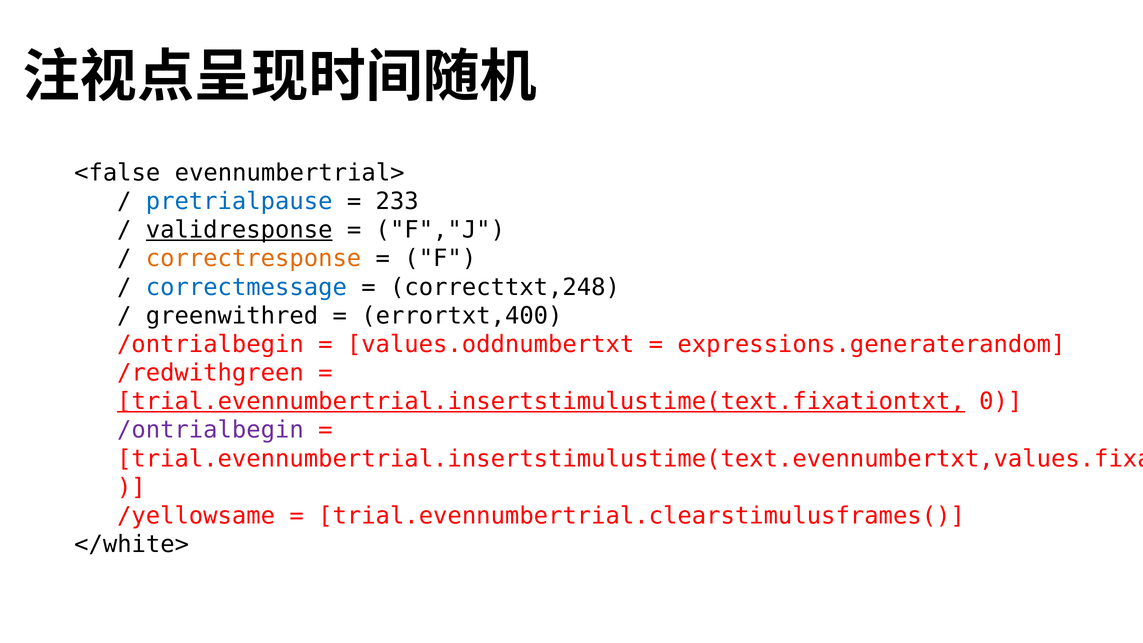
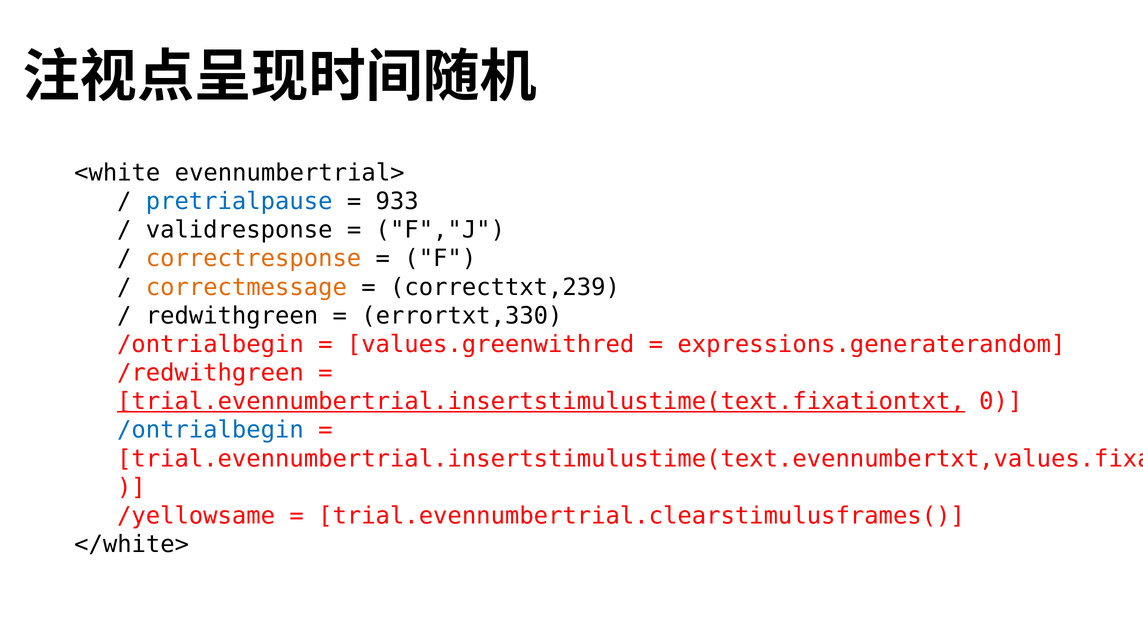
<false: <false -> <white (117, 173)
233: 233 -> 933 (397, 201)
validresponse underline: present -> none (239, 230)
correctmessage colour: blue -> orange (246, 287)
correcttxt,248: correcttxt,248 -> correcttxt,239 (505, 287)
greenwithred: greenwithred -> redwithgreen (232, 316)
errortxt,400: errortxt,400 -> errortxt,330 (462, 316)
values.oddnumbertxt: values.oddnumbertxt -> values.greenwithred (491, 344)
/ontrialbegin colour: purple -> blue (210, 430)
